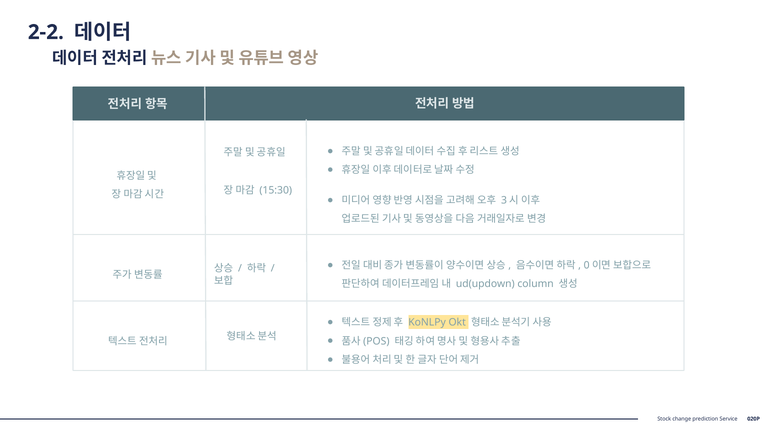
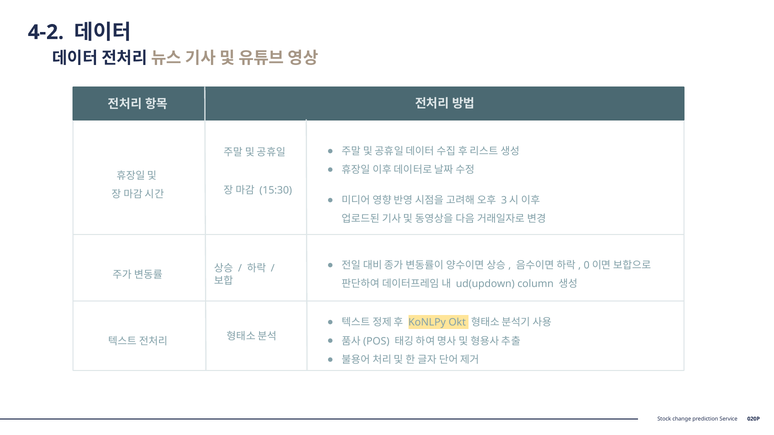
2-2: 2-2 -> 4-2 (46, 32)
